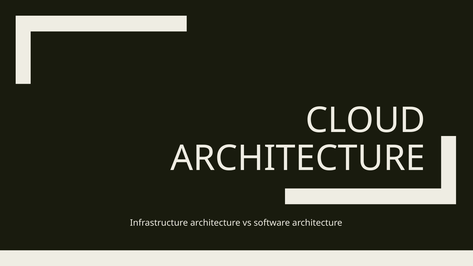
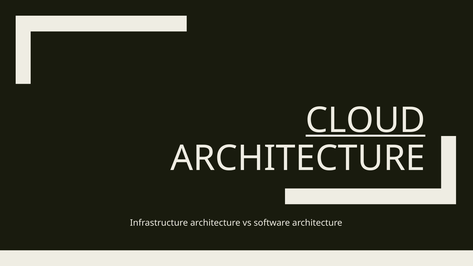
CLOUD underline: none -> present (365, 121)
